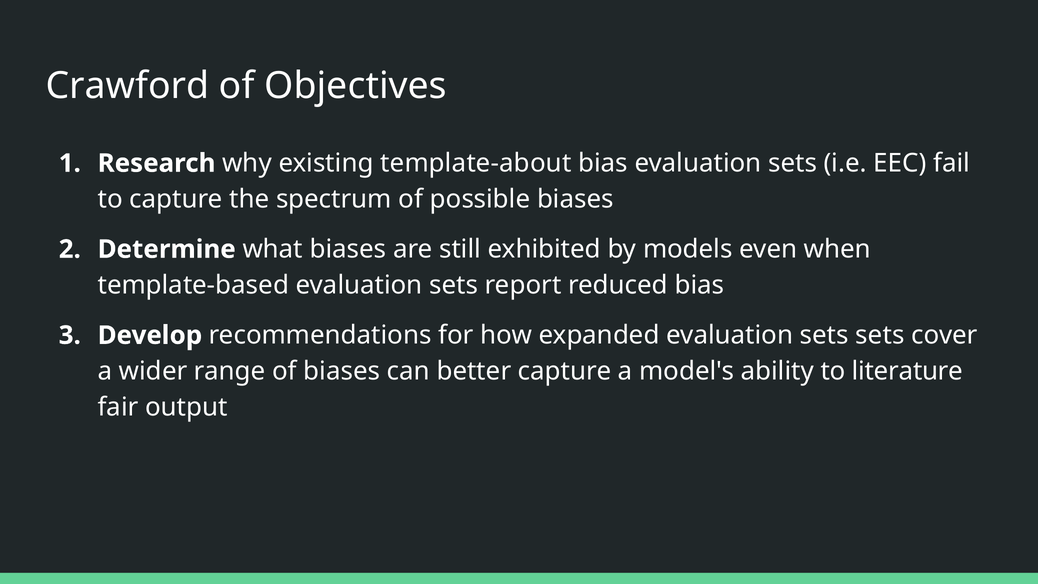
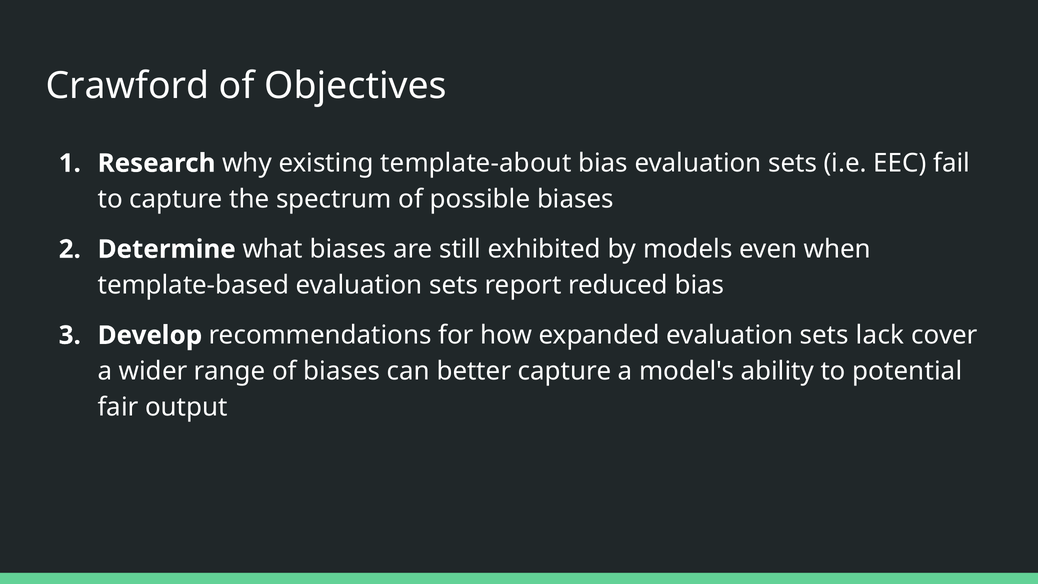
sets sets: sets -> lack (880, 335)
literature: literature -> potential (907, 371)
